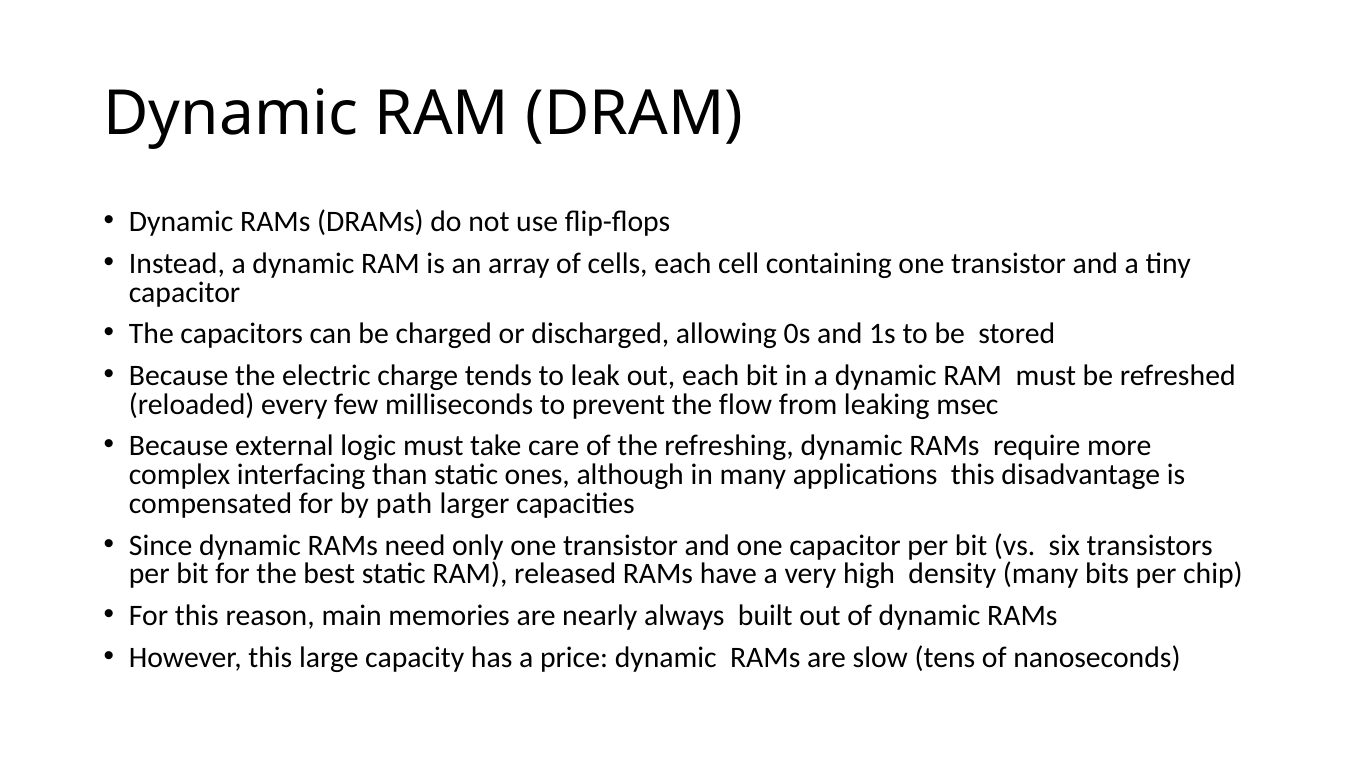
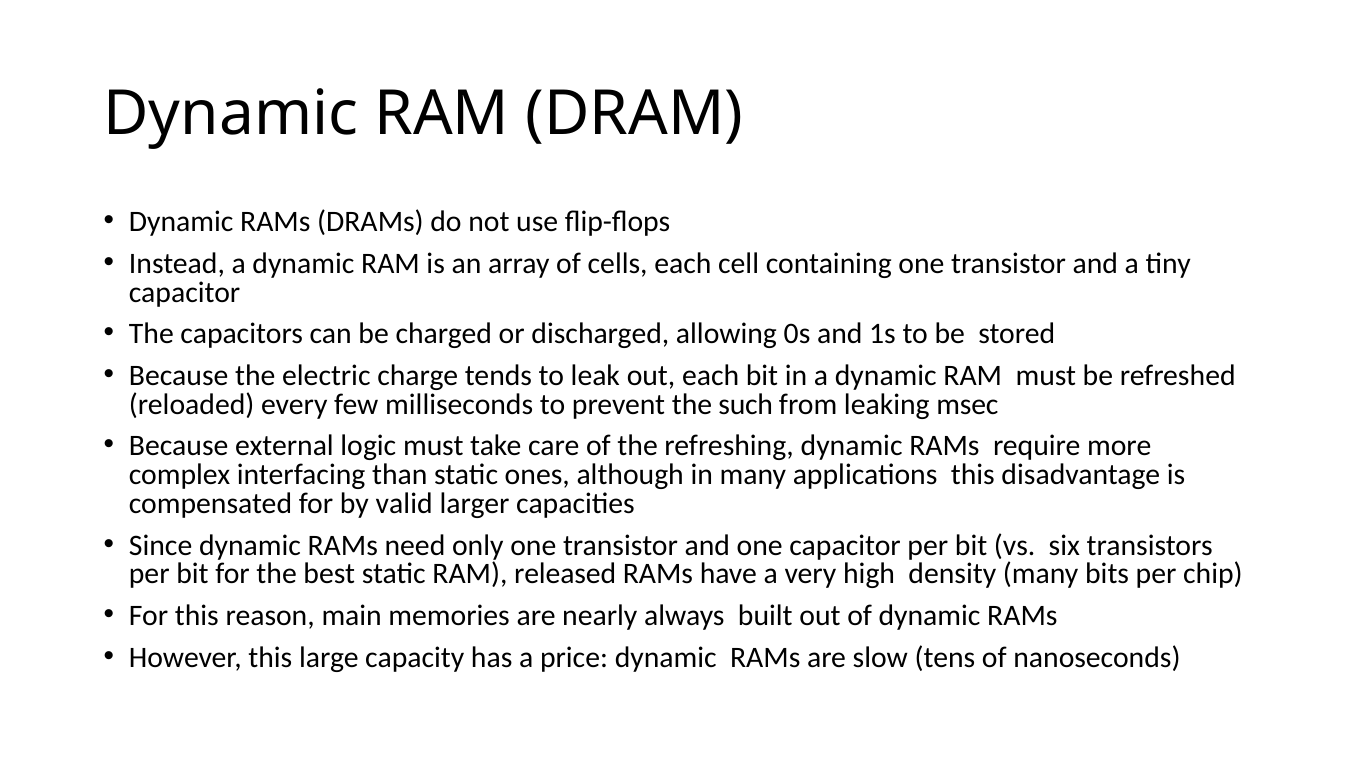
flow: flow -> such (746, 404)
path: path -> valid (404, 504)
